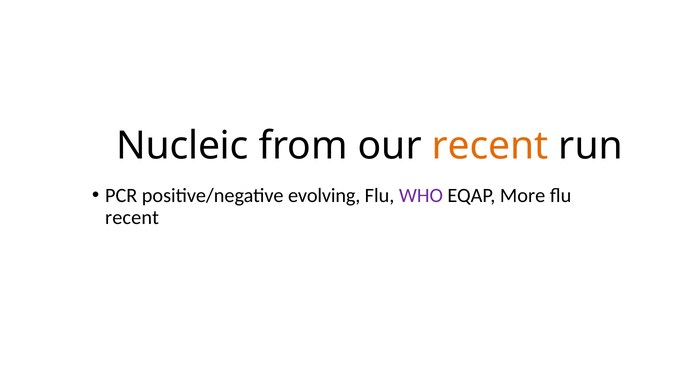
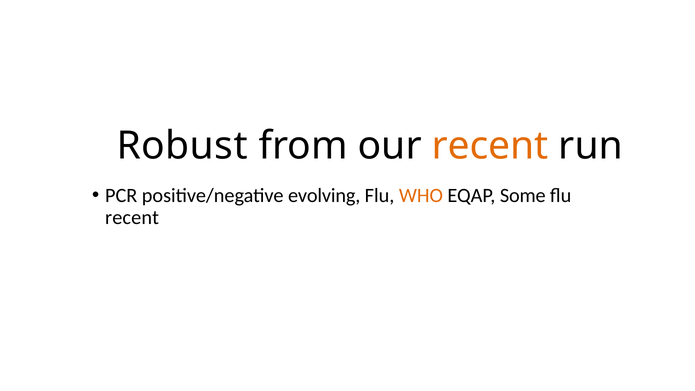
Nucleic: Nucleic -> Robust (182, 146)
WHO colour: purple -> orange (421, 196)
More: More -> Some (523, 196)
